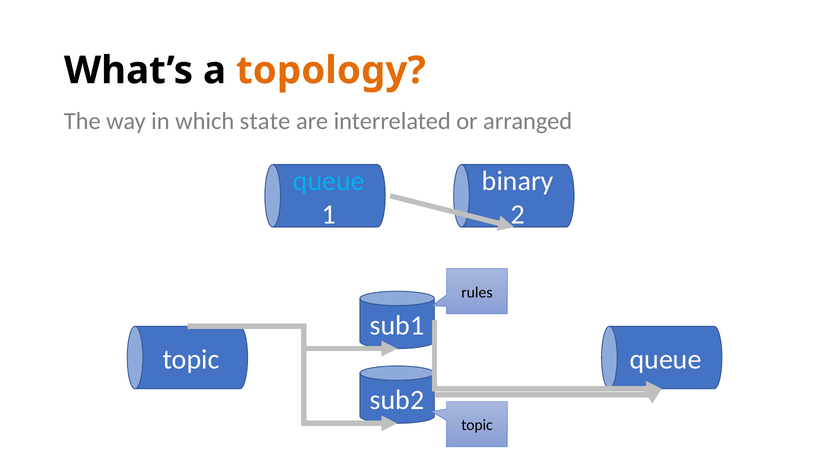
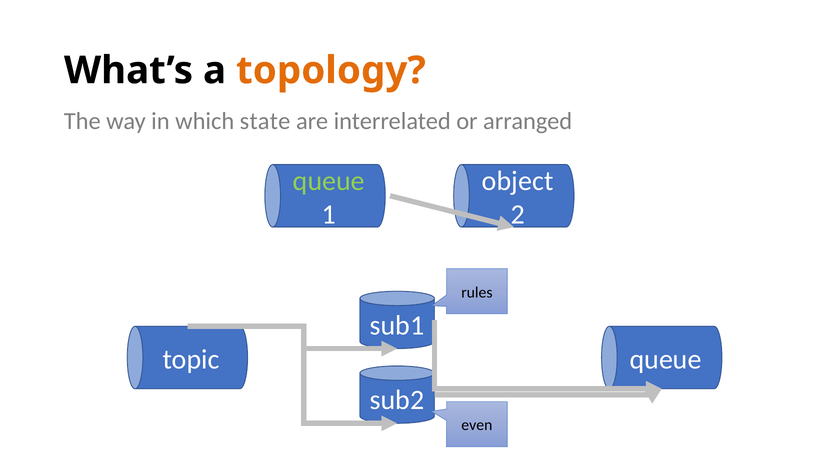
queue colour: light blue -> light green (329, 181)
binary: binary -> object (518, 181)
topic: topic -> even (477, 425)
